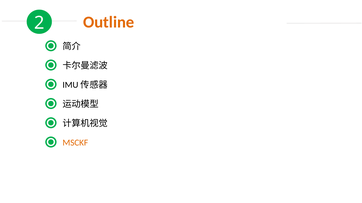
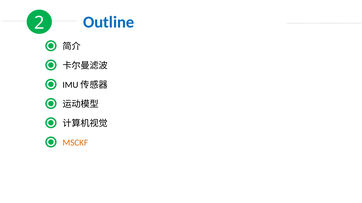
Outline colour: orange -> blue (109, 22)
